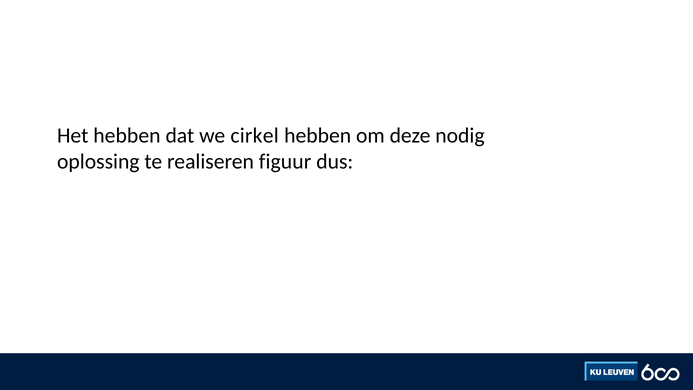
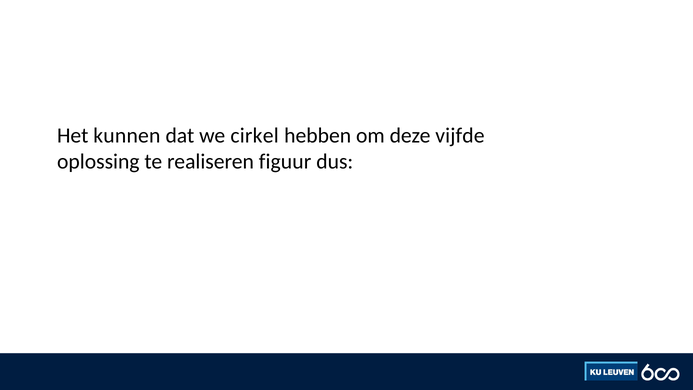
Het hebben: hebben -> kunnen (127, 136)
nodig: nodig -> vijfde (460, 136)
